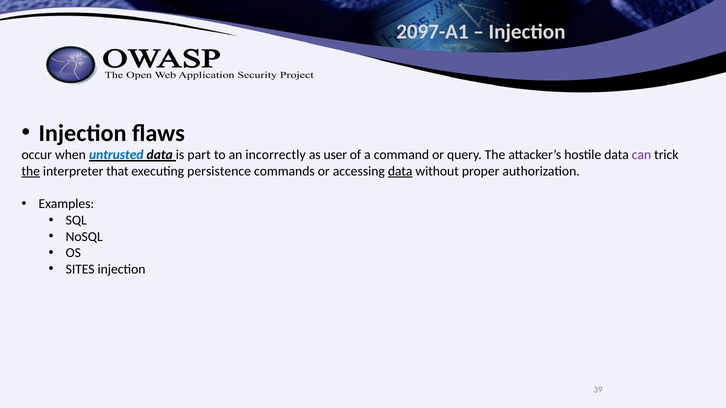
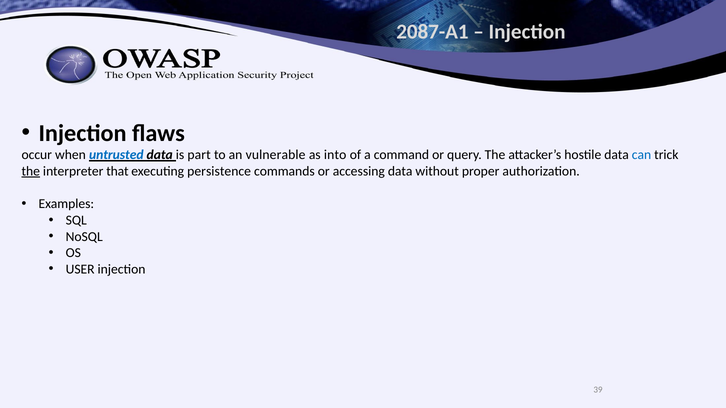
2097-A1: 2097-A1 -> 2087-A1 (432, 32)
incorrectly: incorrectly -> vulnerable (276, 155)
user: user -> into (335, 155)
can colour: purple -> blue (642, 155)
data underline: present -> none (400, 171)
SITES: SITES -> USER (80, 269)
